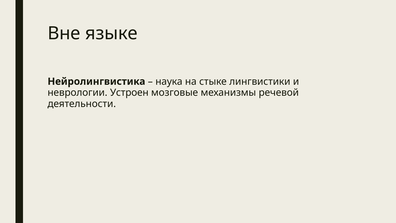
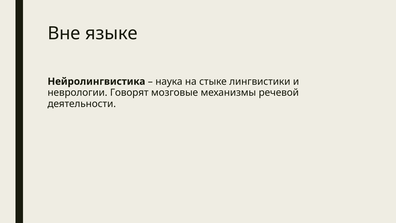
Устроен: Устроен -> Говорят (129, 93)
